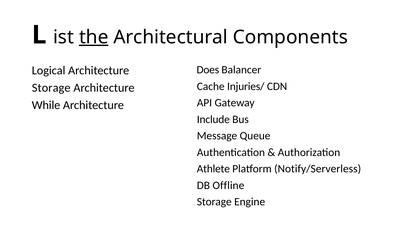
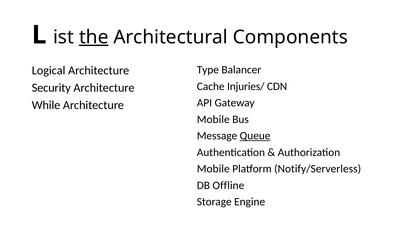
Does: Does -> Type (208, 70)
Storage: Storage -> Security (51, 88)
Include: Include -> Mobile (213, 120)
Queue underline: none -> present (255, 136)
Athlete: Athlete -> Mobile (213, 169)
